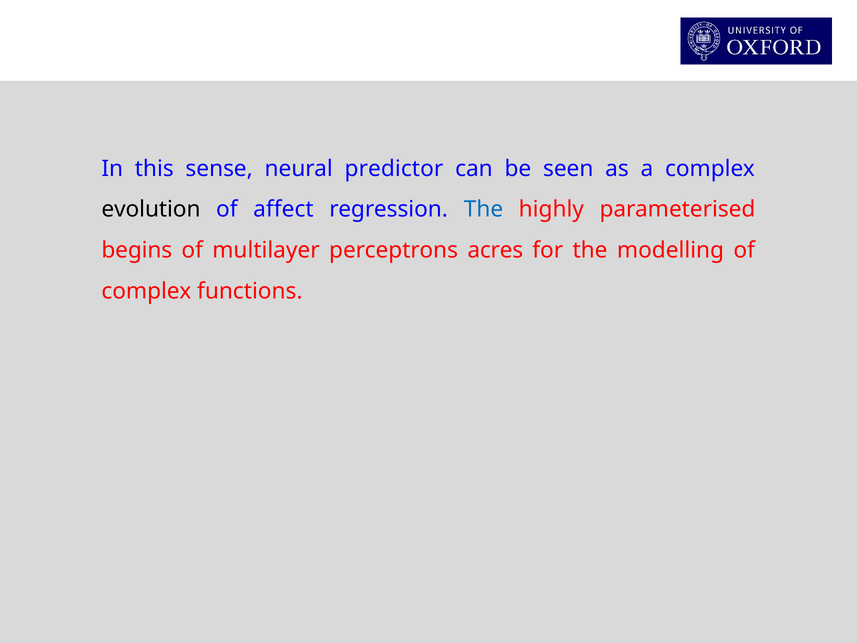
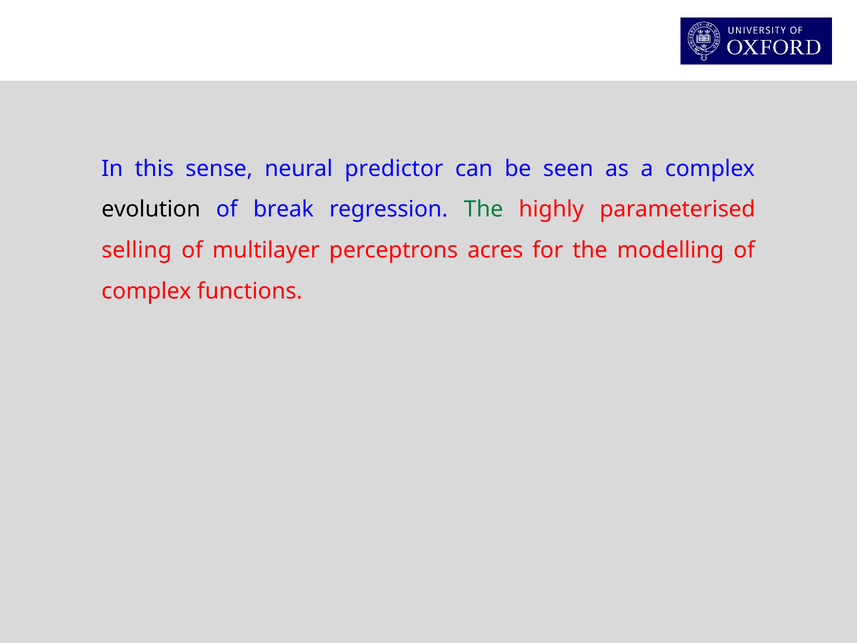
affect: affect -> break (283, 209)
The colour: blue -> green (484, 209)
begins: begins -> selling (137, 250)
